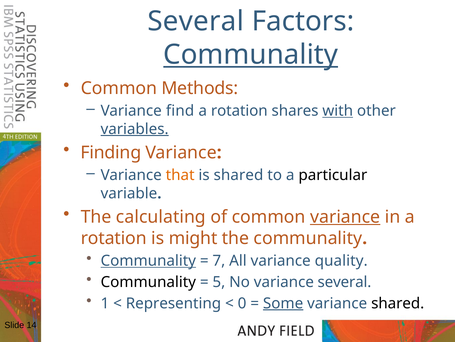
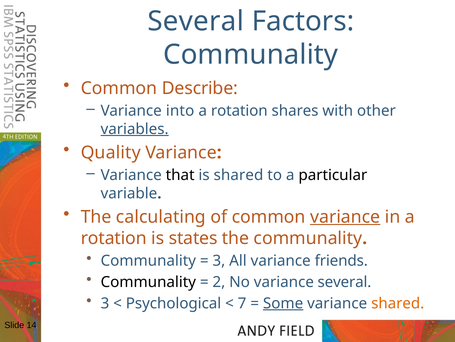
Communality underline: present -> none (251, 55)
Methods: Methods -> Describe (200, 88)
find: find -> into (180, 111)
with underline: present -> none (338, 111)
Finding: Finding -> Quality (111, 152)
that colour: orange -> black (180, 175)
might: might -> states (193, 238)
Communality underline: present -> none (148, 260)
7: 7 -> 3 (219, 260)
quality: quality -> friends (341, 260)
5: 5 -> 2 (219, 281)
1: 1 -> 3 (105, 303)
Representing: Representing -> Psychological (173, 303)
0: 0 -> 7 (242, 303)
shared colour: black -> orange (398, 303)
